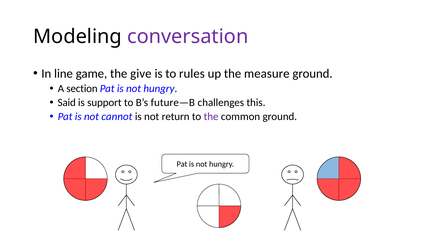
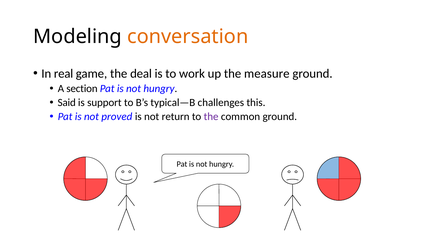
conversation colour: purple -> orange (188, 37)
line: line -> real (64, 74)
give: give -> deal (141, 74)
rules: rules -> work (192, 74)
future—B: future—B -> typical—B (173, 103)
cannot: cannot -> proved (117, 117)
